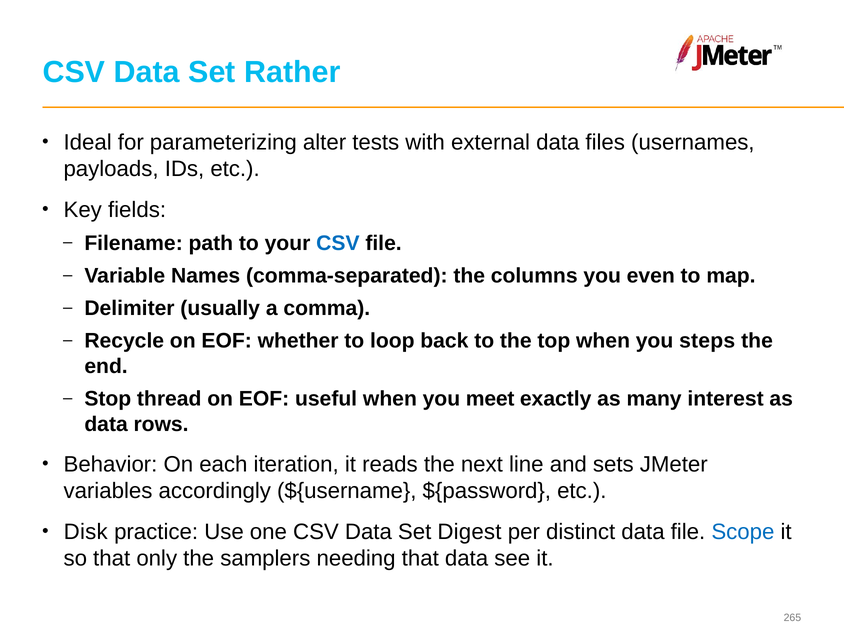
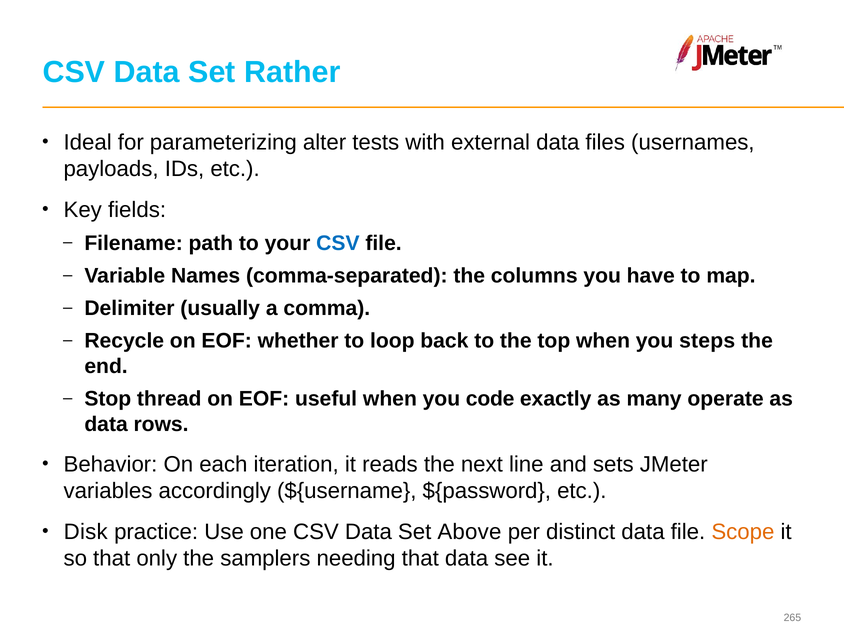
even: even -> have (651, 276)
meet: meet -> code (490, 399)
interest: interest -> operate (726, 399)
Digest: Digest -> Above (469, 532)
Scope colour: blue -> orange (743, 532)
